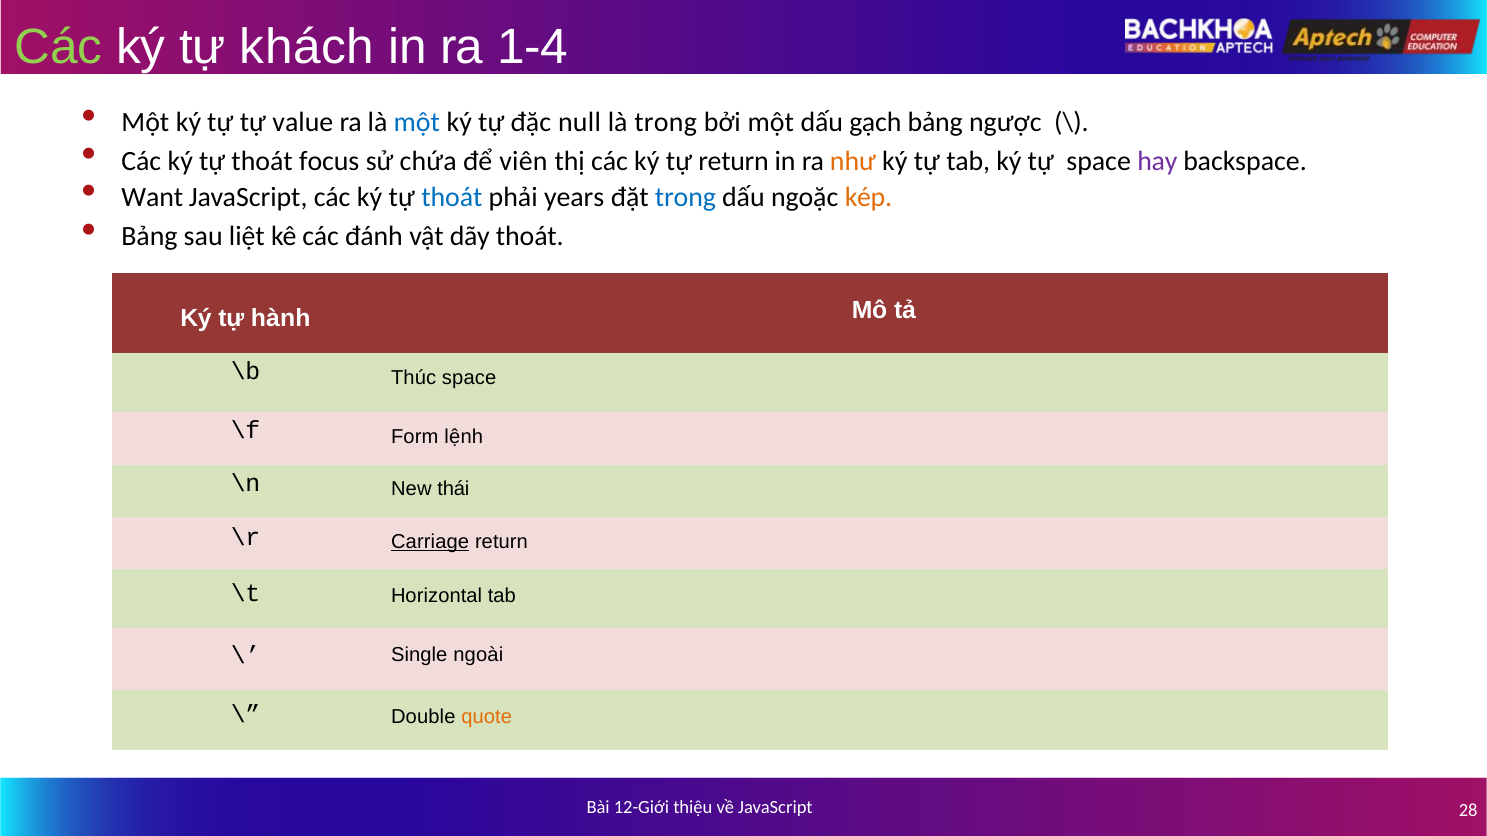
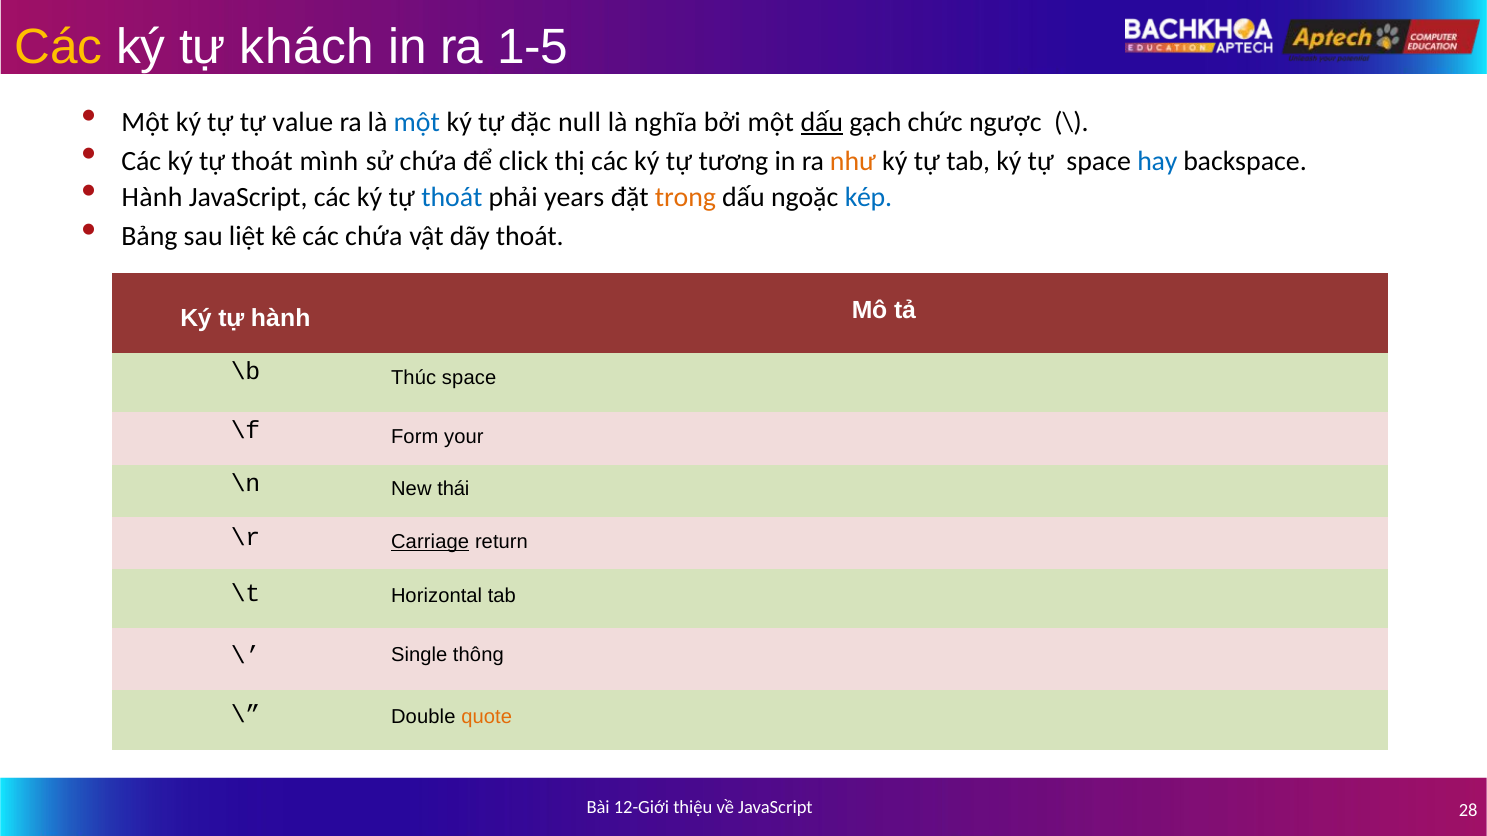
Các colour: light green -> yellow (59, 47)
1-4: 1-4 -> 1-5 (533, 47)
là trong: trong -> nghĩa (666, 122)
dấu underline: none -> present (822, 122)
gạch bảng: bảng -> chức (935, 122)
focus: focus -> mình (329, 161)
viên: viên -> click (524, 161)
tự return: return -> tương (733, 161)
hay colour: purple -> blue (1157, 161)
Want: Want -> Hành (152, 197)
trong colour: blue -> orange (685, 197)
kép colour: orange -> blue (868, 197)
các đánh: đánh -> chứa (374, 237)
lệnh: lệnh -> your (464, 437)
ngoài: ngoài -> thông (478, 656)
